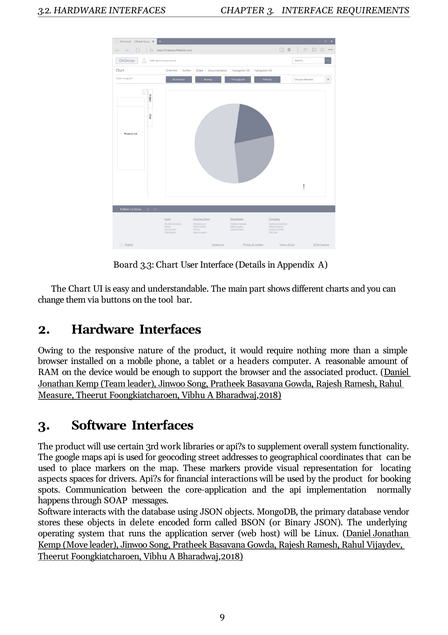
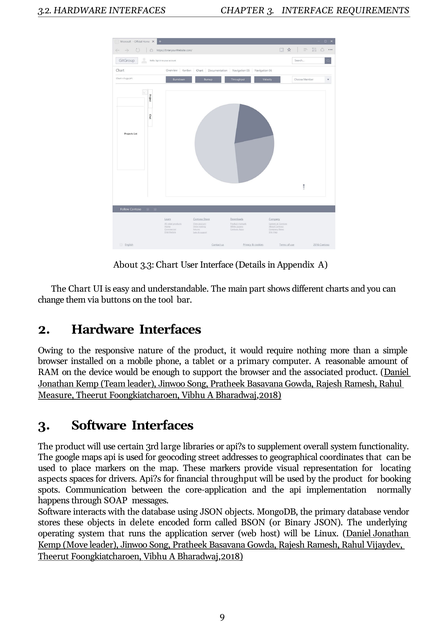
Board: Board -> About (126, 264)
a headers: headers -> primary (253, 361)
work: work -> large (171, 446)
interactions: interactions -> throughput (234, 478)
